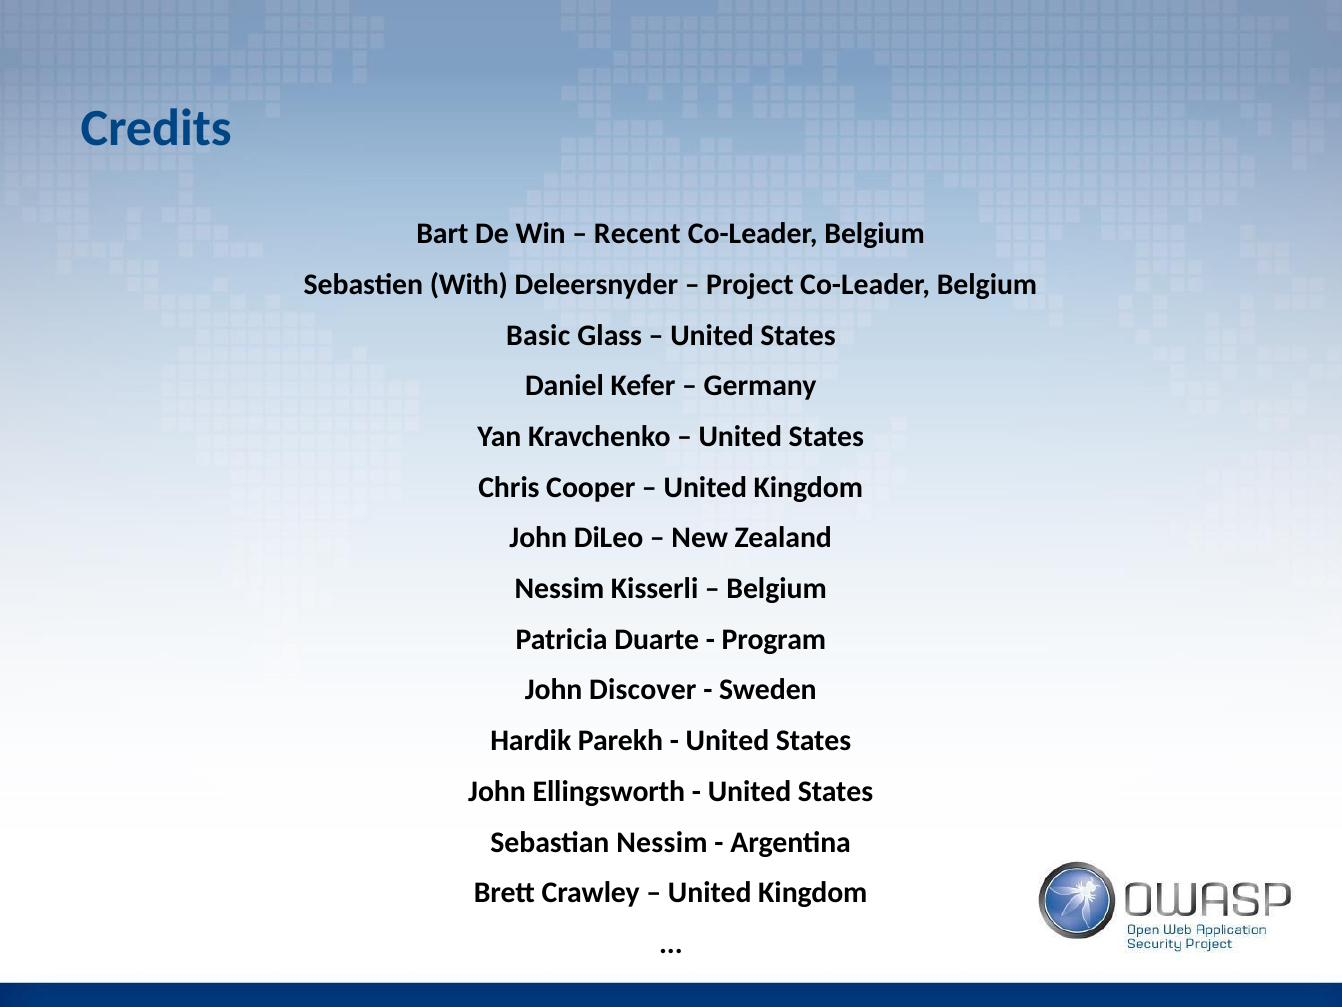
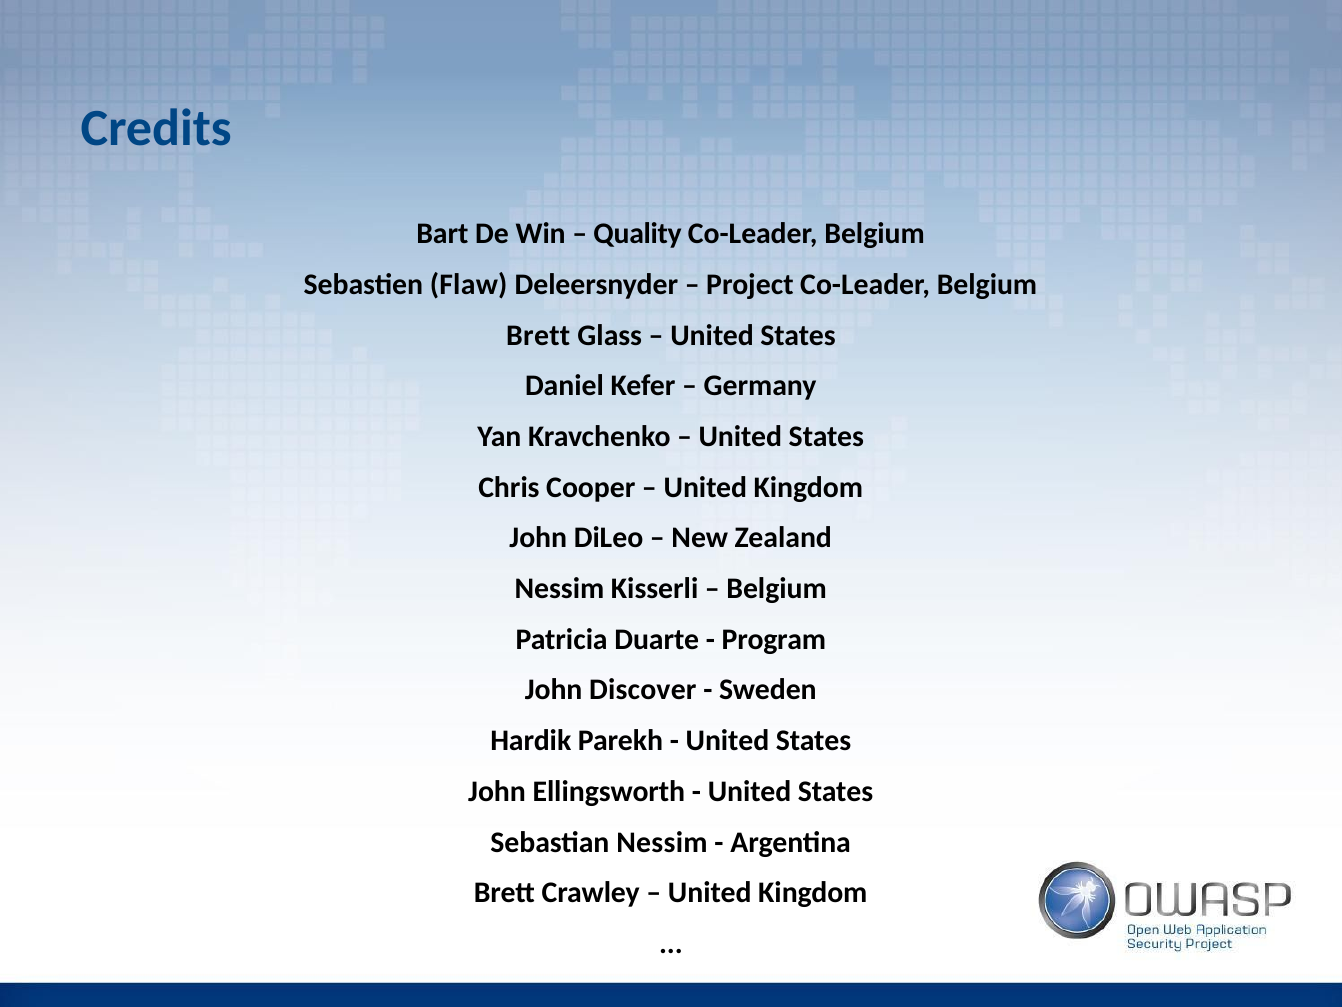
Recent: Recent -> Quality (638, 234)
With: With -> Flaw (469, 284)
Basic: Basic -> Brett (538, 335)
